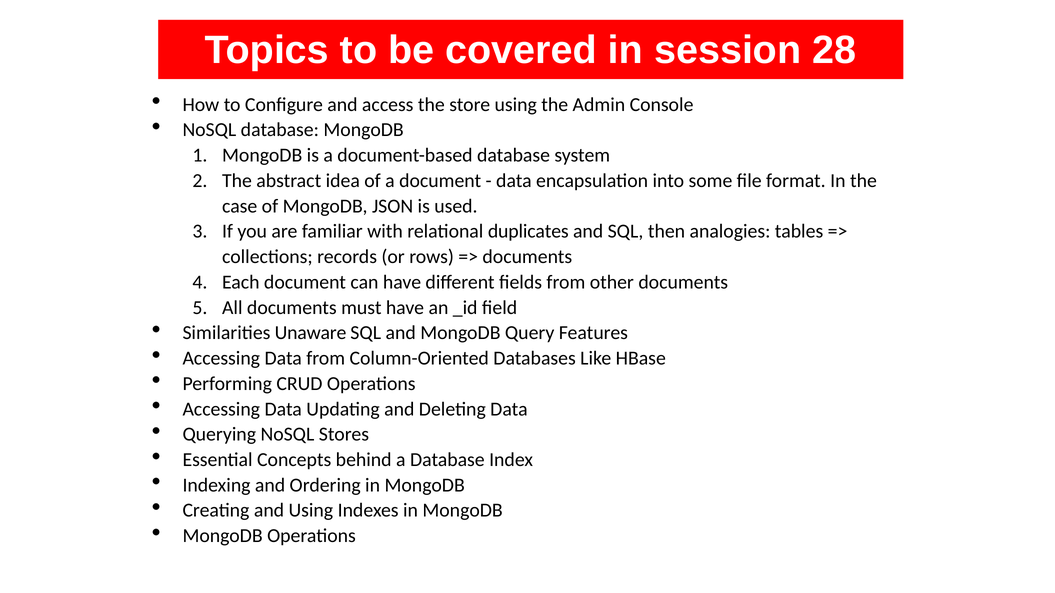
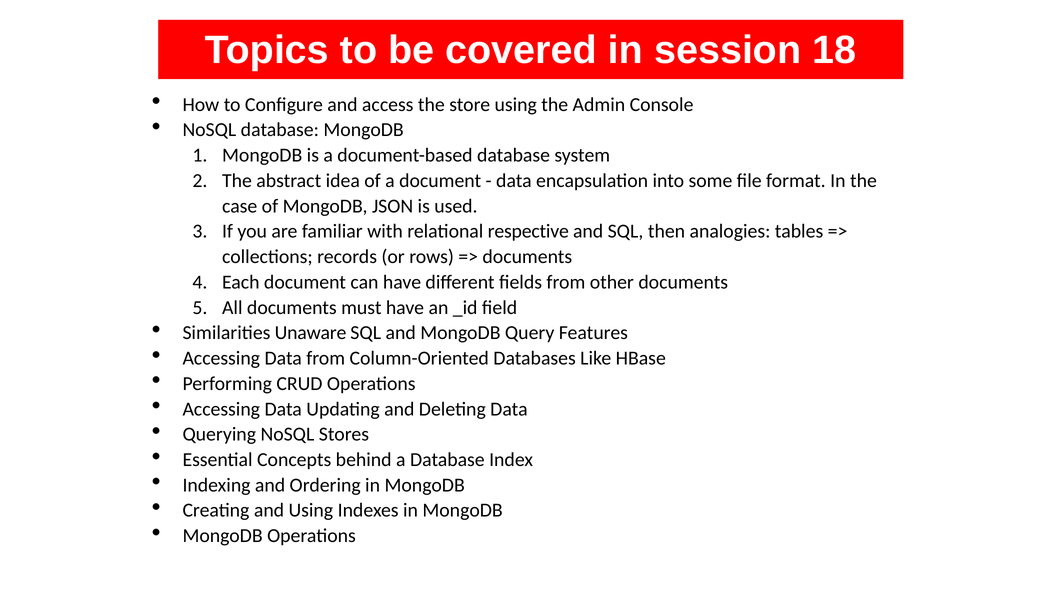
28: 28 -> 18 (834, 50)
duplicates: duplicates -> respective (528, 232)
